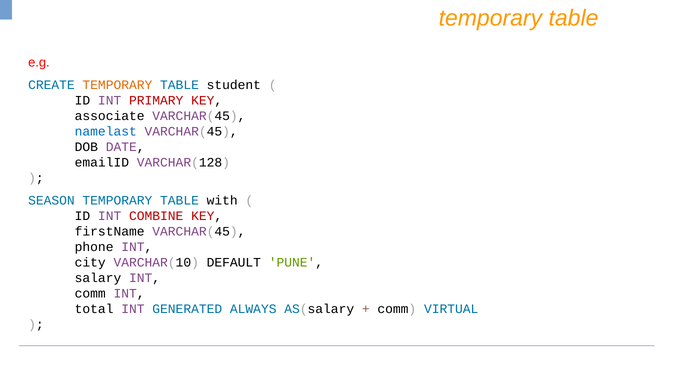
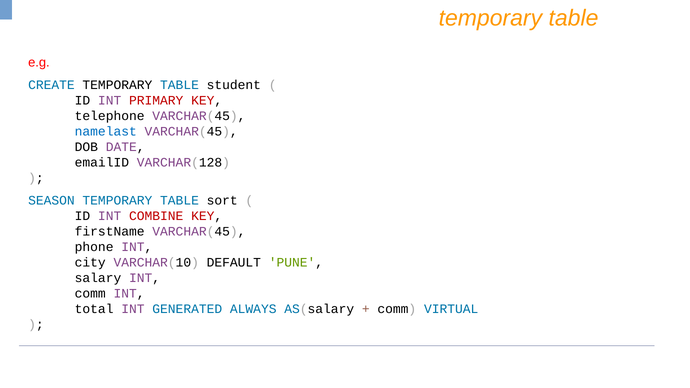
TEMPORARY colour: orange -> black (117, 85)
associate: associate -> telephone (110, 116)
with: with -> sort (222, 201)
